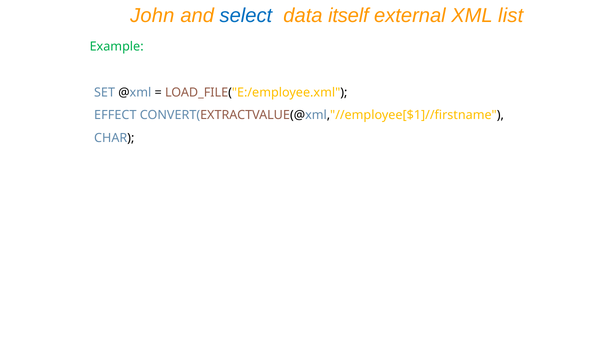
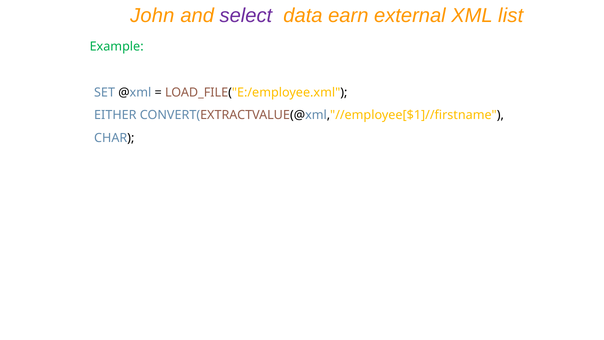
select colour: blue -> purple (246, 16)
itself: itself -> earn (348, 16)
EFFECT: EFFECT -> EITHER (115, 115)
